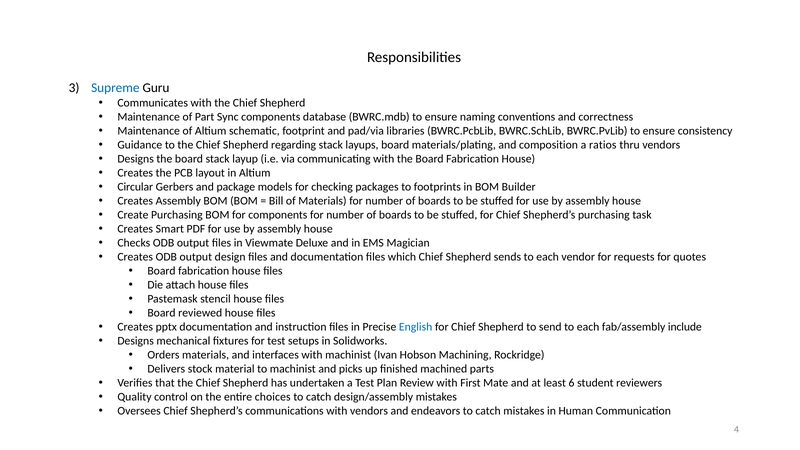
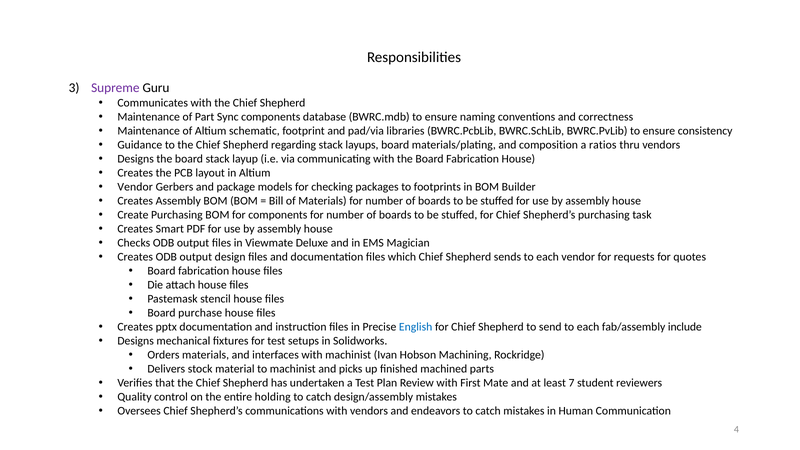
Supreme colour: blue -> purple (115, 88)
Circular: Circular -> Vendor (135, 187)
reviewed: reviewed -> purchase (200, 313)
6: 6 -> 7 (572, 383)
choices: choices -> holding (273, 397)
